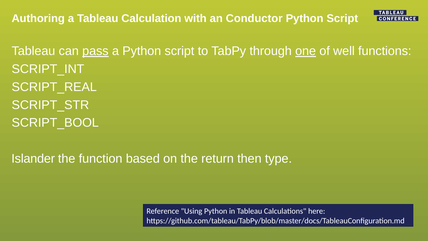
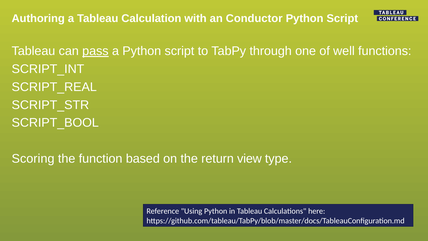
one underline: present -> none (306, 51)
Islander: Islander -> Scoring (33, 159)
then: then -> view (249, 159)
